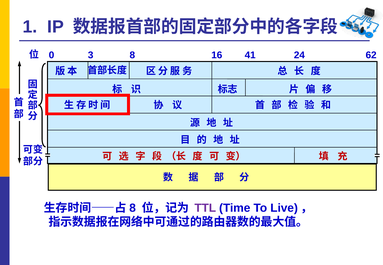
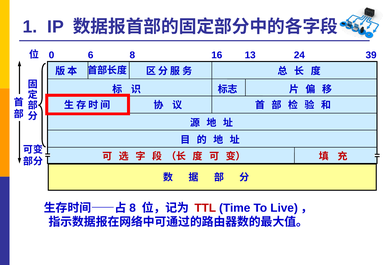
3: 3 -> 6 (91, 55)
41: 41 -> 13 (250, 55)
62: 62 -> 39 (371, 55)
TTL colour: purple -> red (205, 208)
